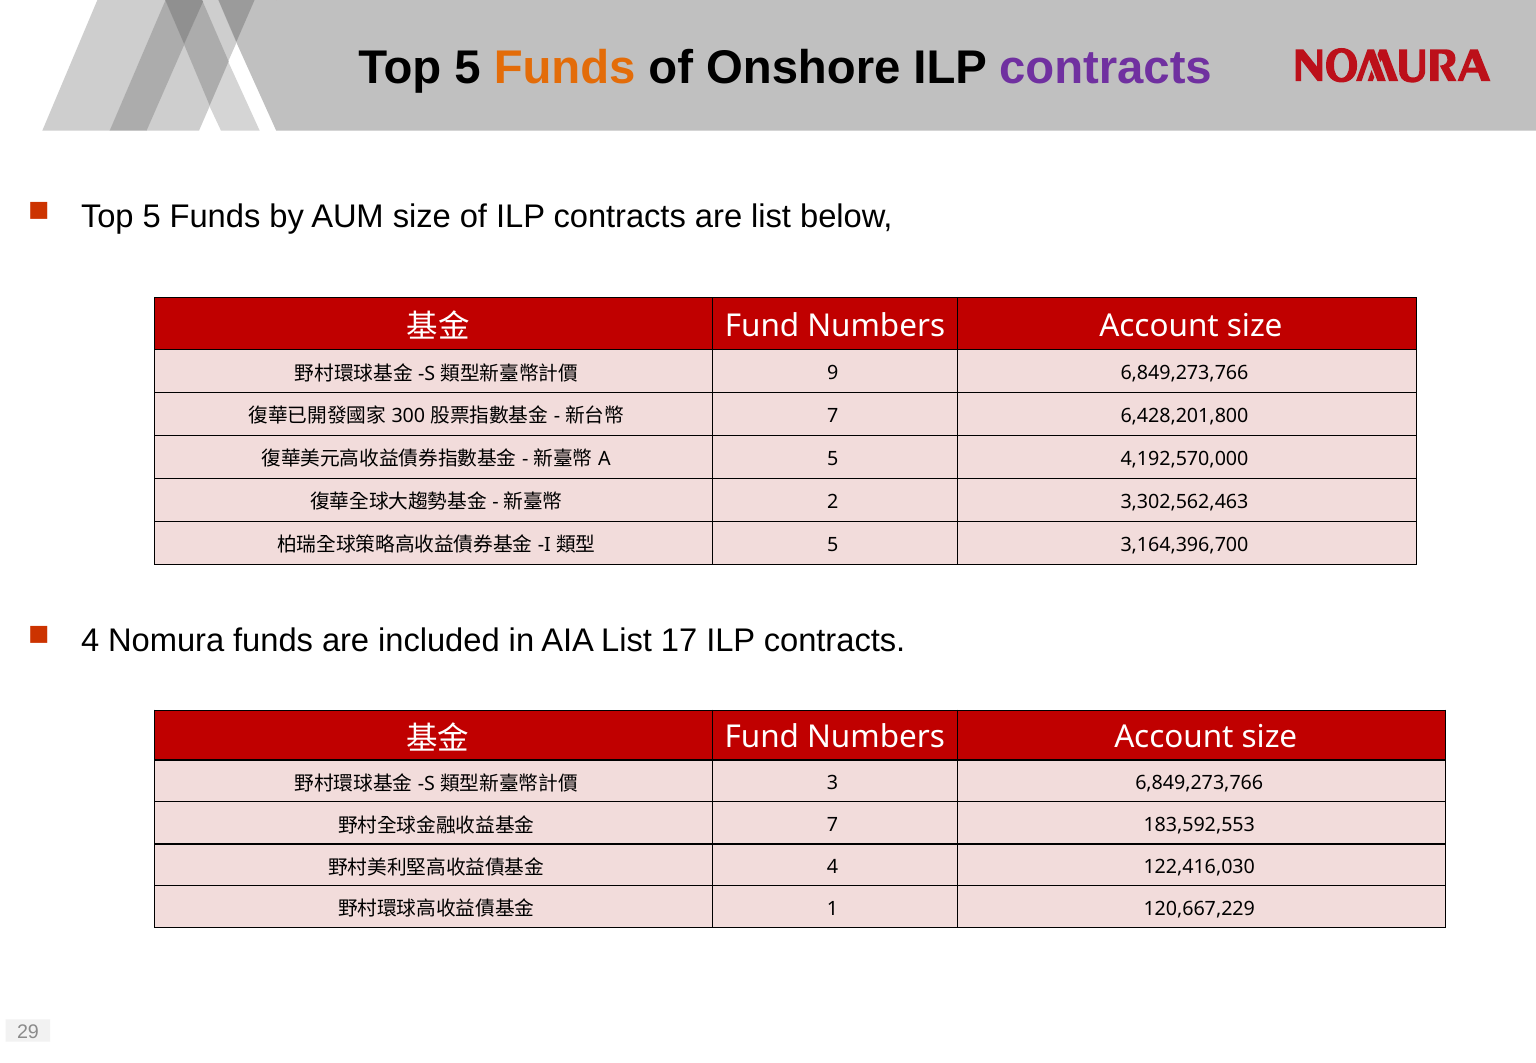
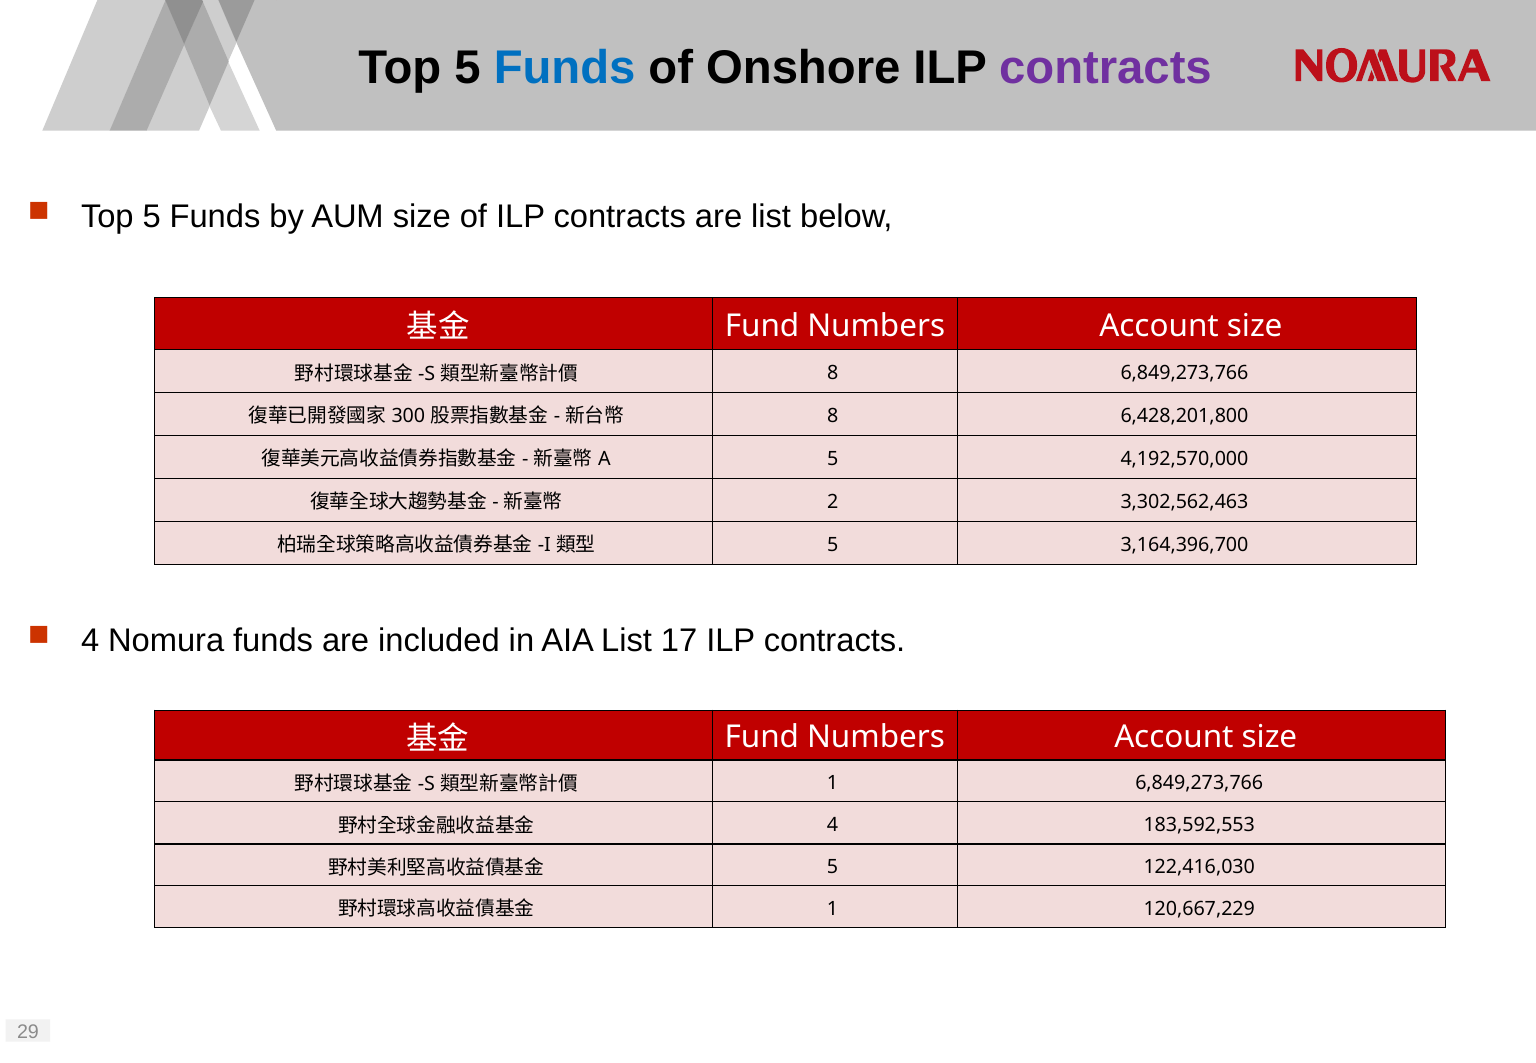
Funds colour: orange -> blue (565, 68)
9: 9 -> 8 (833, 373)
7: 7 -> 8 (833, 416)
3: 3 -> 1 (832, 783)
7: 7 -> 4 (832, 825)
4: 4 -> 5 (832, 867)
